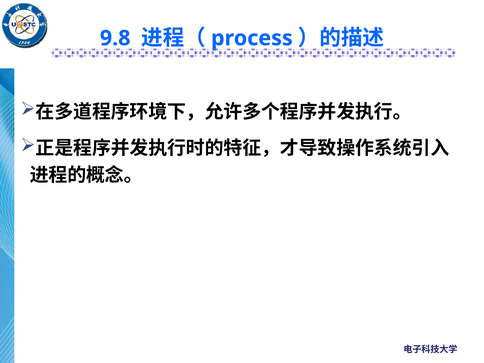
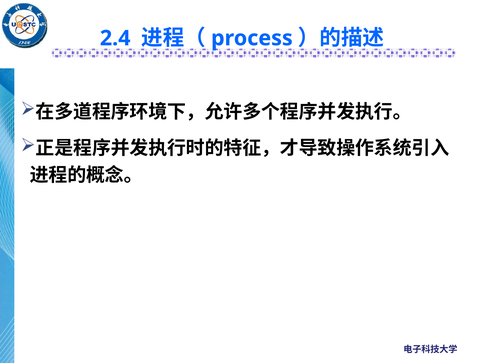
9.8: 9.8 -> 2.4 (115, 38)
